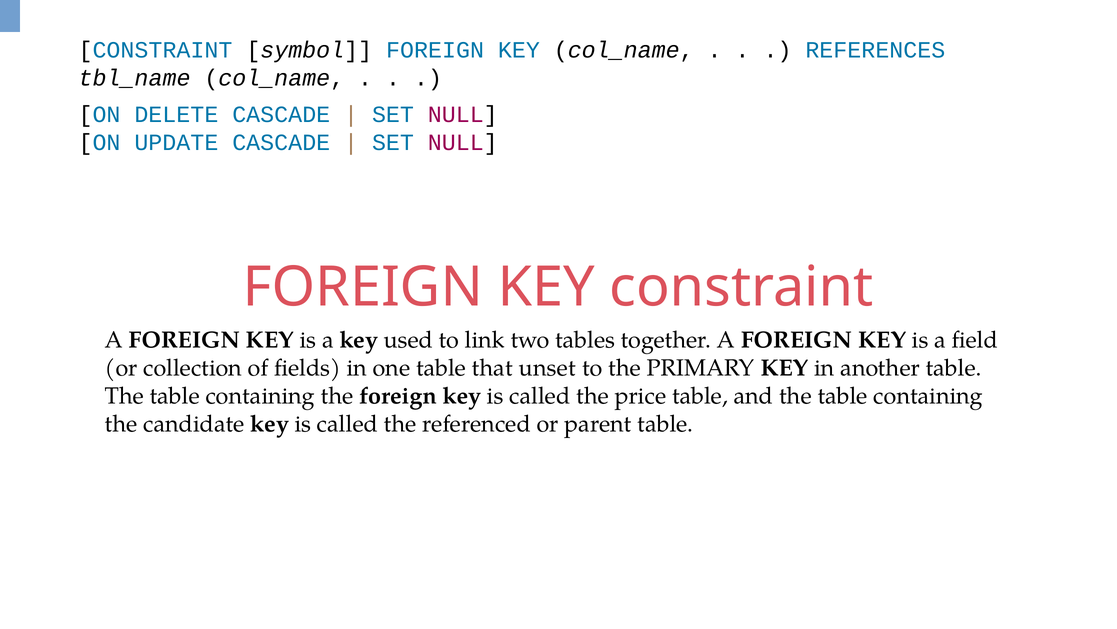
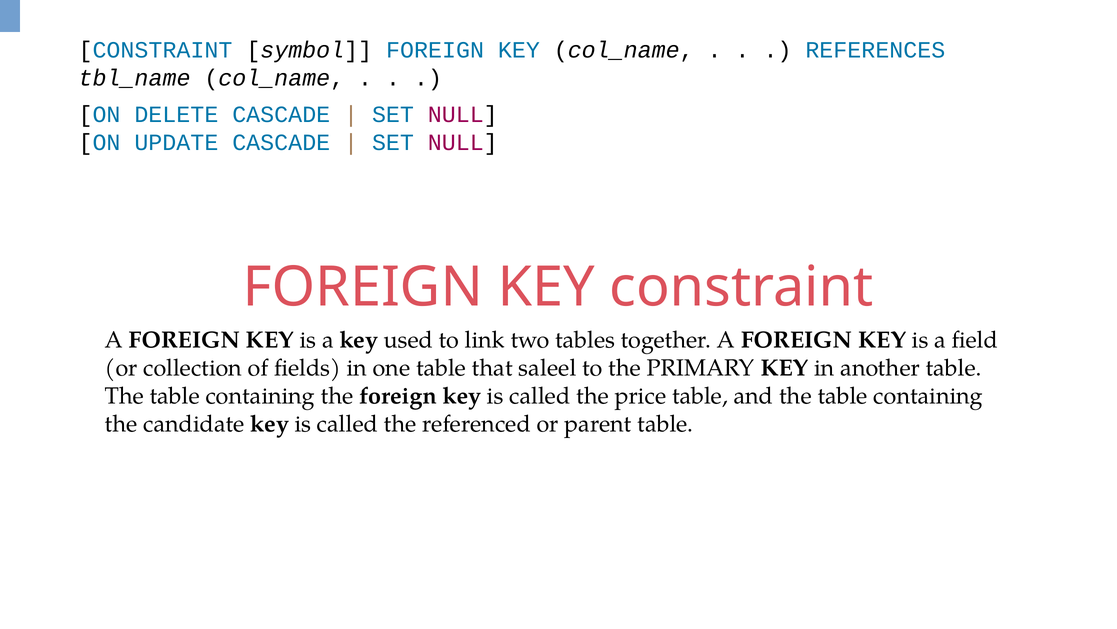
unset: unset -> saleel (547, 368)
